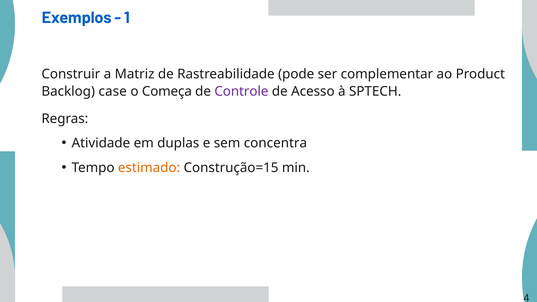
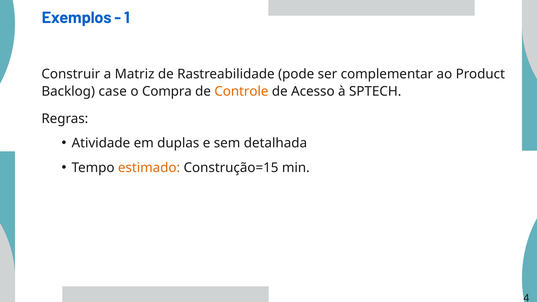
Começa: Começa -> Compra (167, 91)
Controle colour: purple -> orange (241, 91)
concentra: concentra -> detalhada (275, 143)
